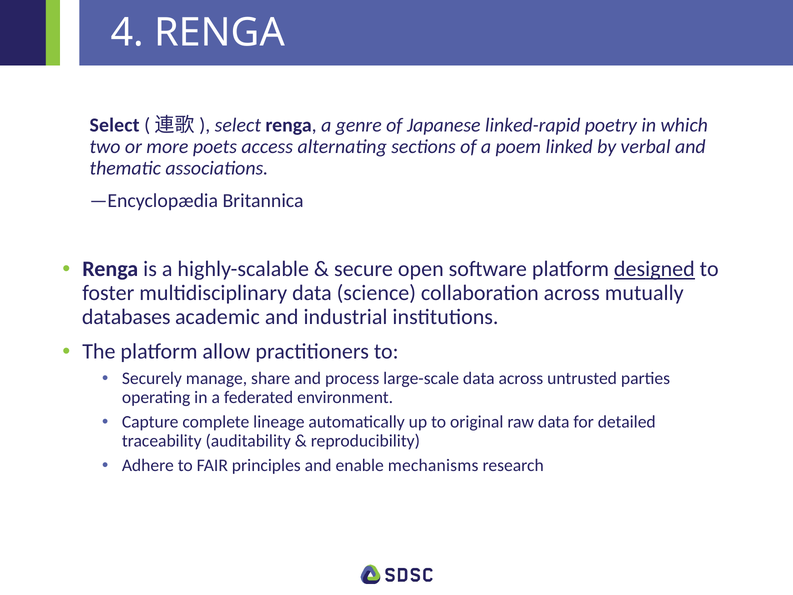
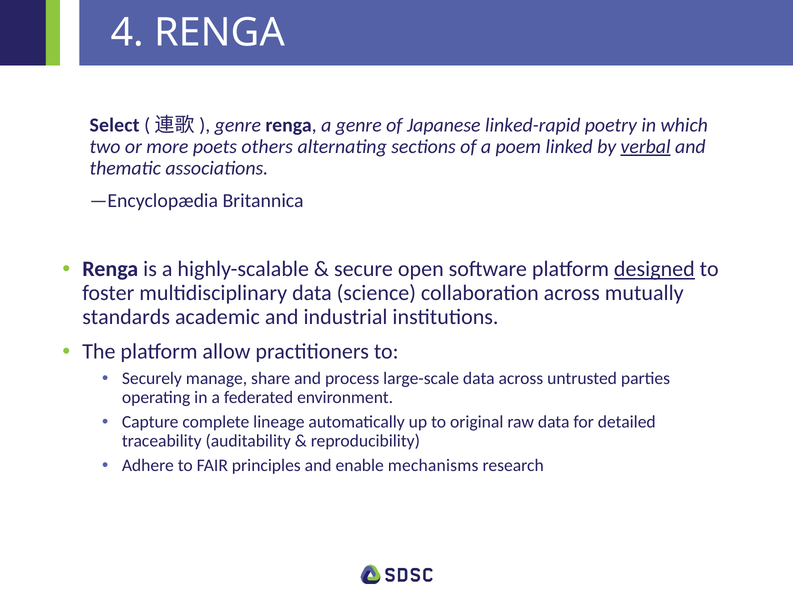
select: select -> genre (238, 125)
access: access -> others (267, 147)
verbal underline: none -> present (646, 147)
databases: databases -> standards (126, 317)
